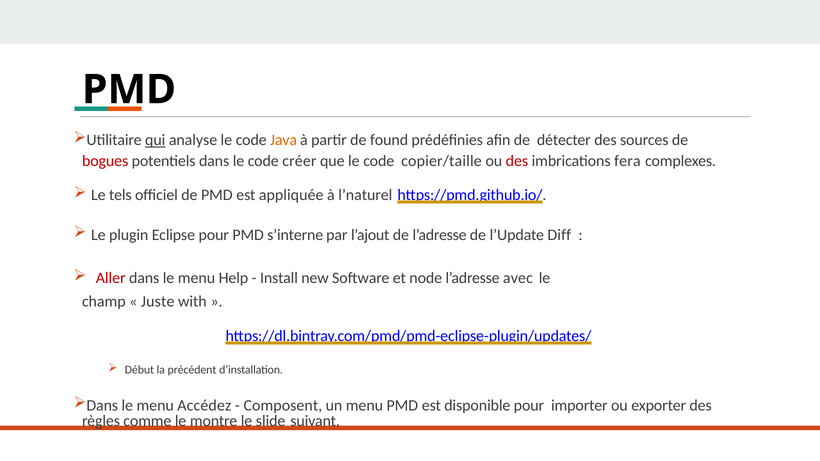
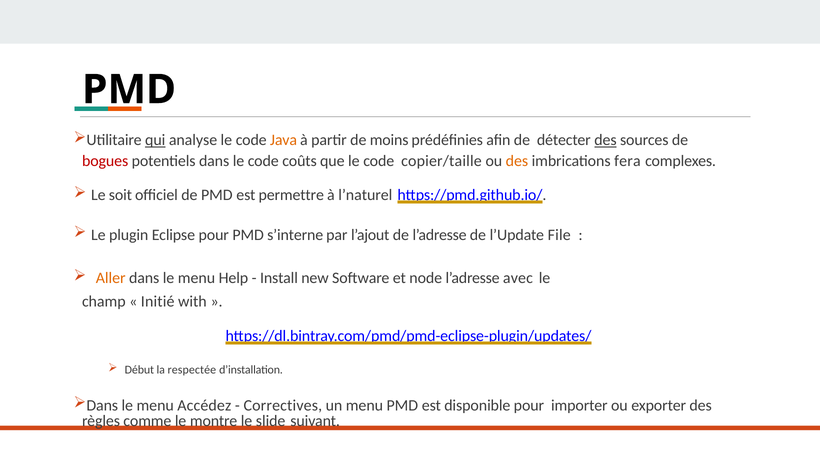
found: found -> moins (389, 140)
des underline: none -> present (605, 140)
créer: créer -> coûts (300, 161)
des colour: red -> orange (517, 161)
tels: tels -> soit (120, 195)
appliquée: appliquée -> permettre (291, 195)
Diff: Diff -> File (559, 235)
Aller colour: red -> orange (111, 278)
Juste: Juste -> Initié (158, 302)
précédent: précédent -> respectée (192, 370)
Composent: Composent -> Correctives (283, 406)
